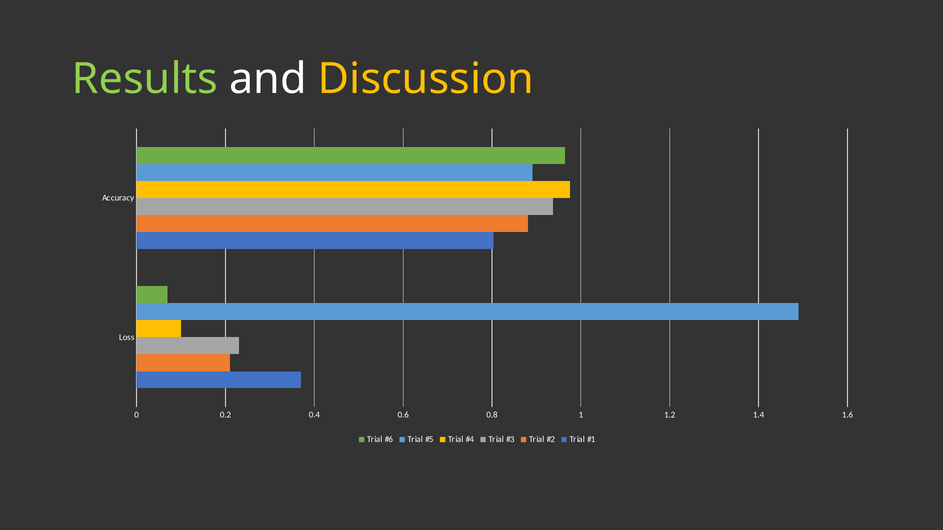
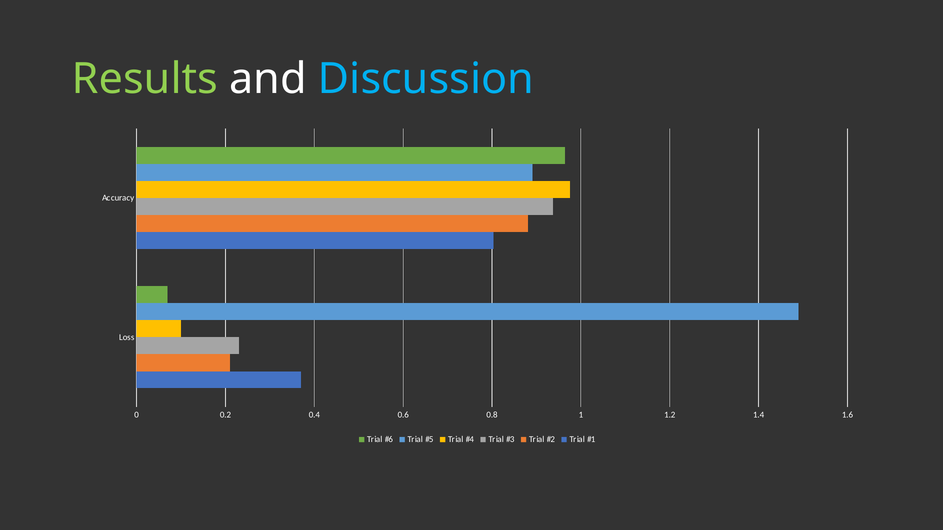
Discussion colour: yellow -> light blue (426, 79)
